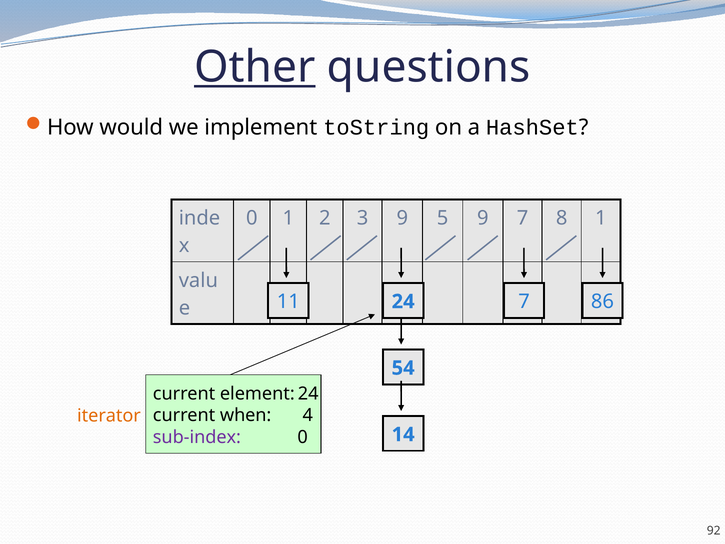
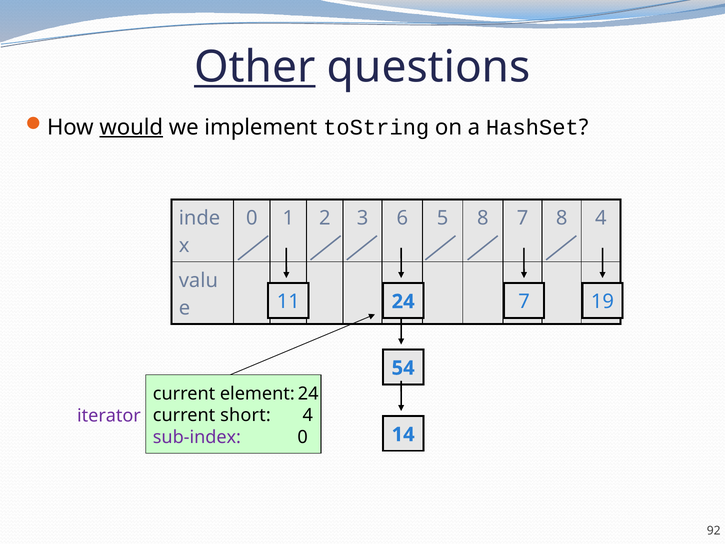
would underline: none -> present (131, 127)
3 9: 9 -> 6 (402, 218)
5 9: 9 -> 8 (483, 218)
8 1: 1 -> 4 (601, 218)
86: 86 -> 19 (603, 301)
when: when -> short (246, 415)
iterator colour: orange -> purple (109, 416)
